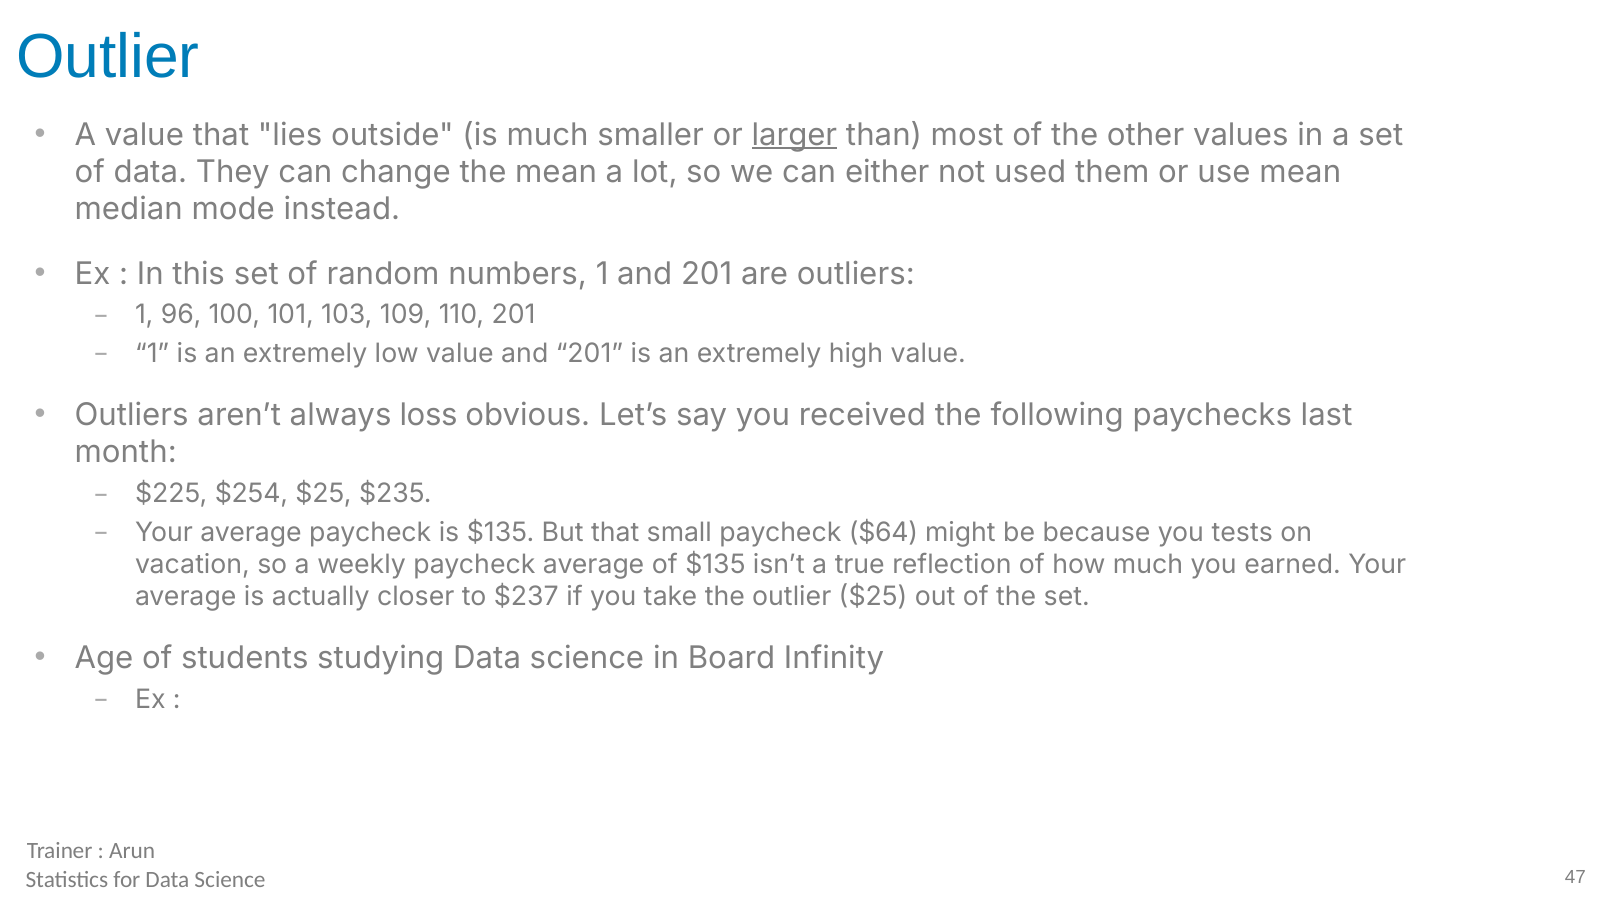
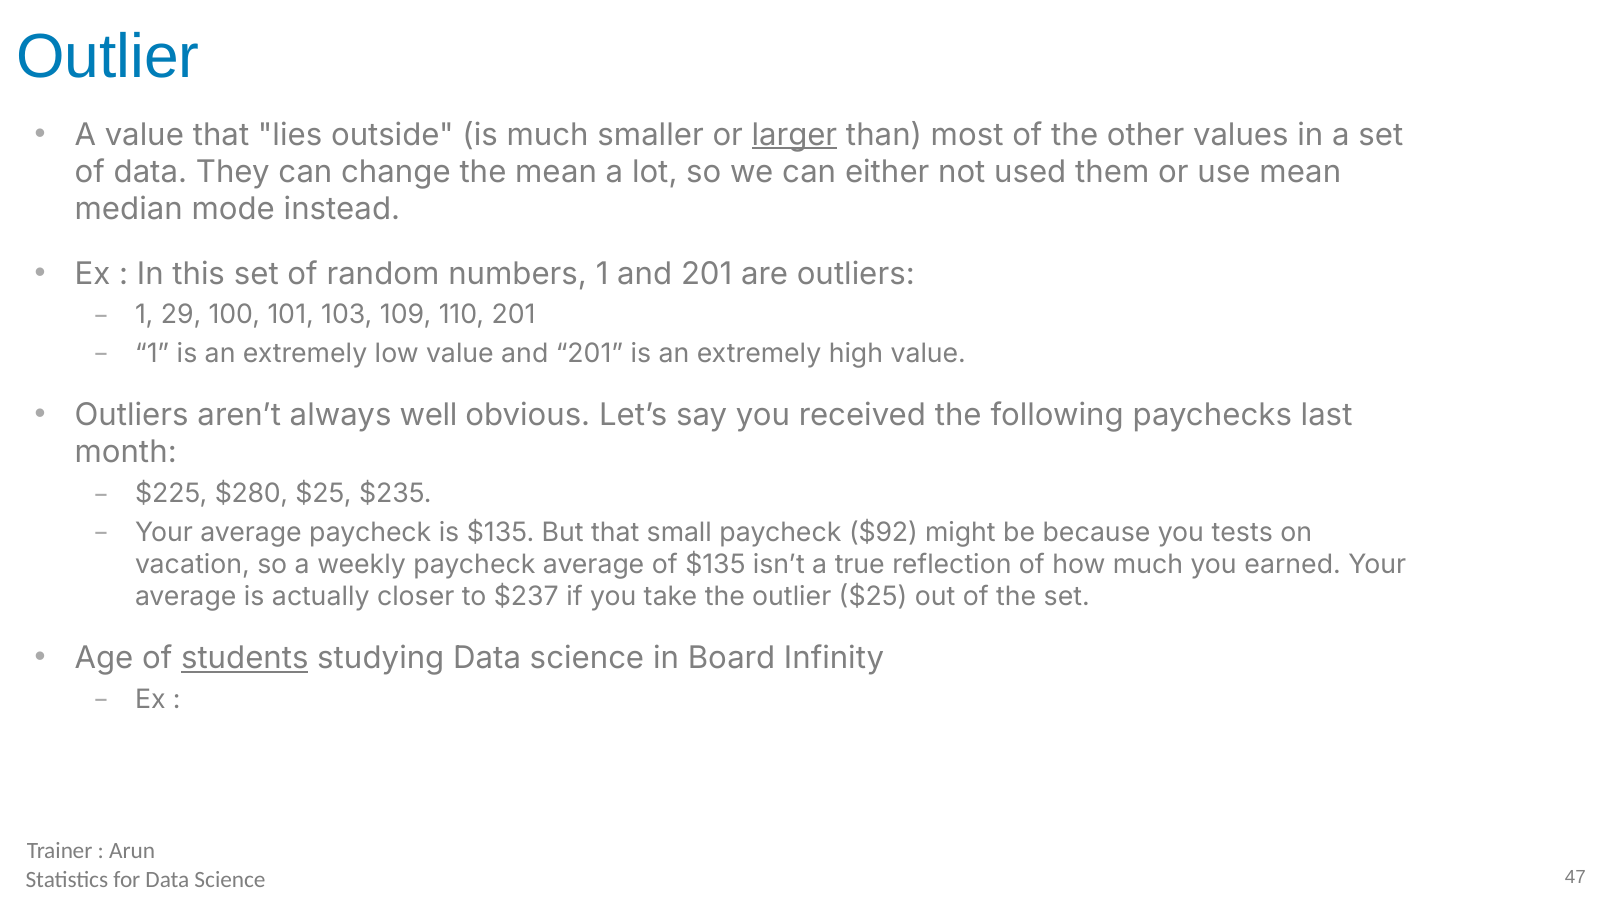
96: 96 -> 29 (181, 315)
loss: loss -> well (429, 415)
$254: $254 -> $280 (251, 494)
$64: $64 -> $92 (883, 533)
students underline: none -> present (245, 658)
